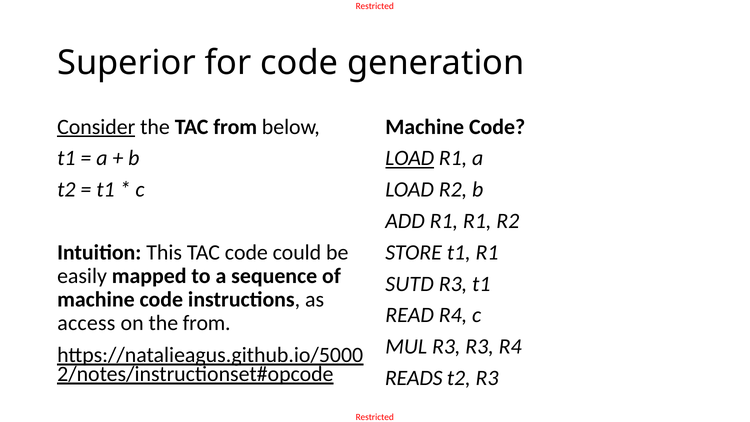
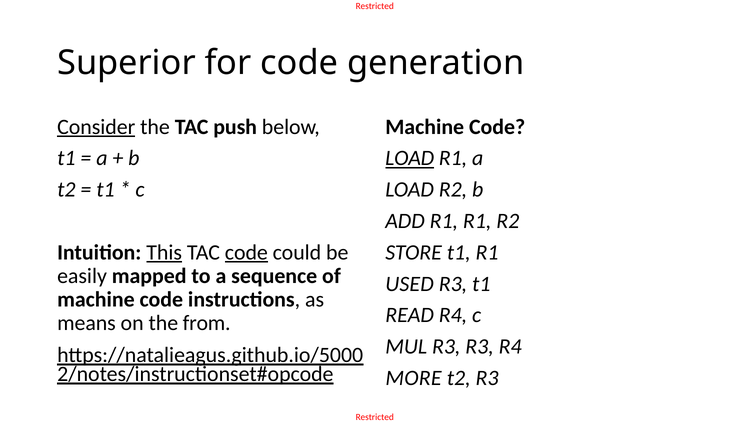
TAC from: from -> push (235, 127)
This underline: none -> present (164, 252)
code underline: none -> present (246, 252)
SUTD: SUTD -> USED (410, 284)
access: access -> means (86, 323)
READS: READS -> MORE (414, 378)
